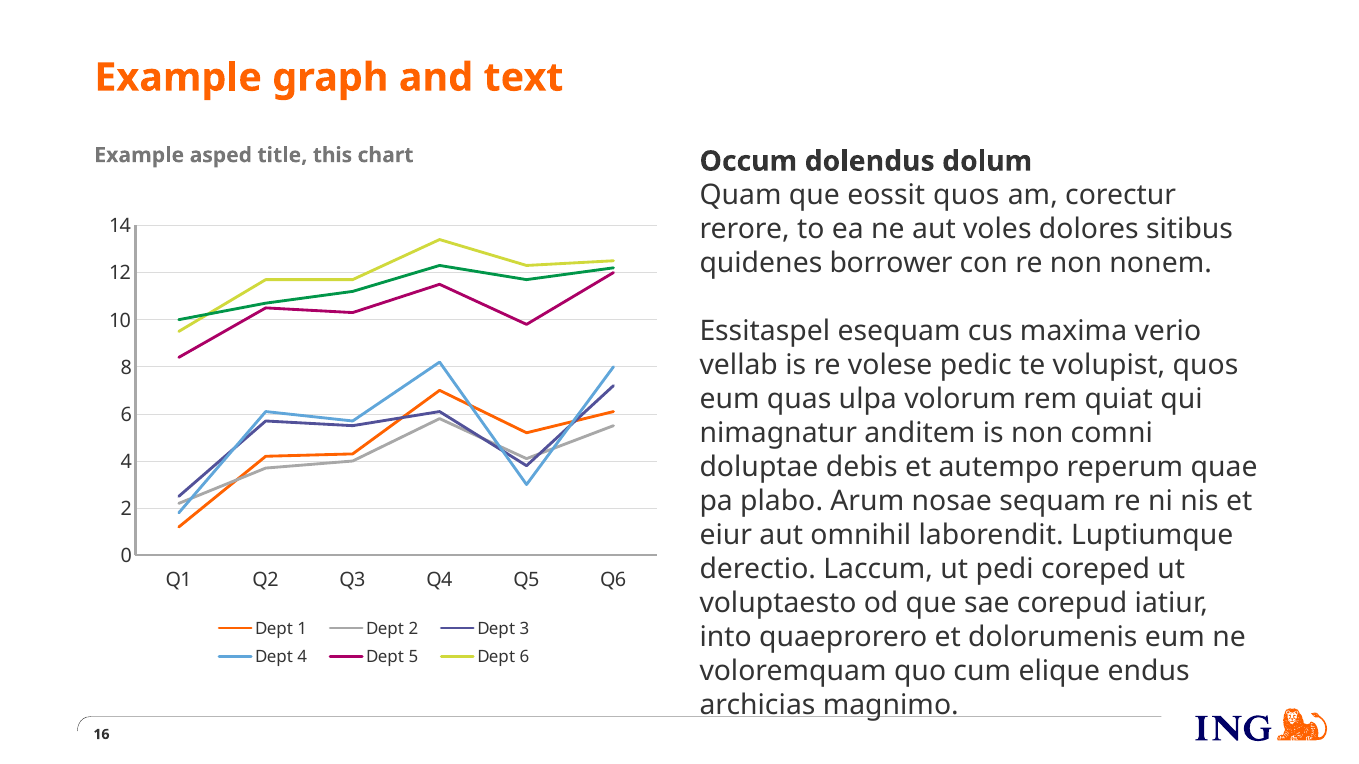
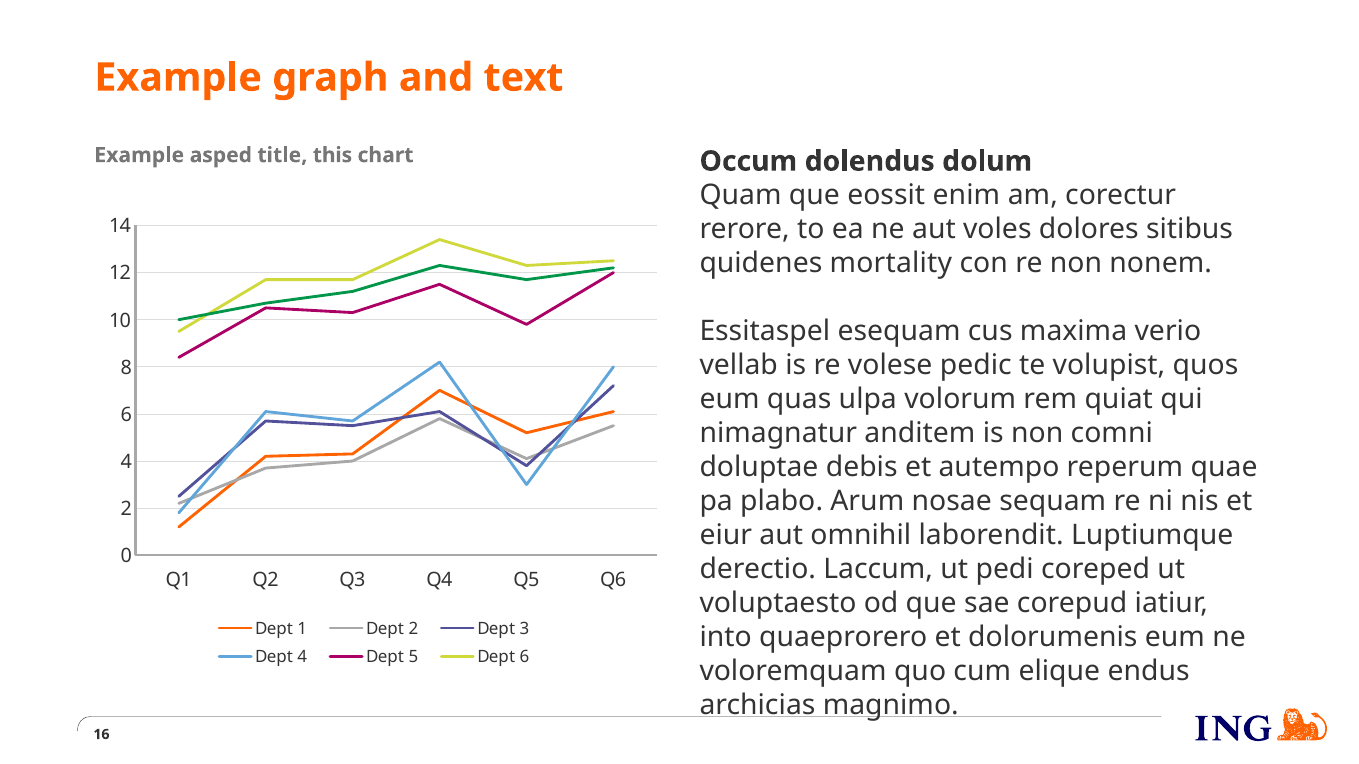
eossit quos: quos -> enim (966, 195)
borrower: borrower -> mortality (891, 263)
